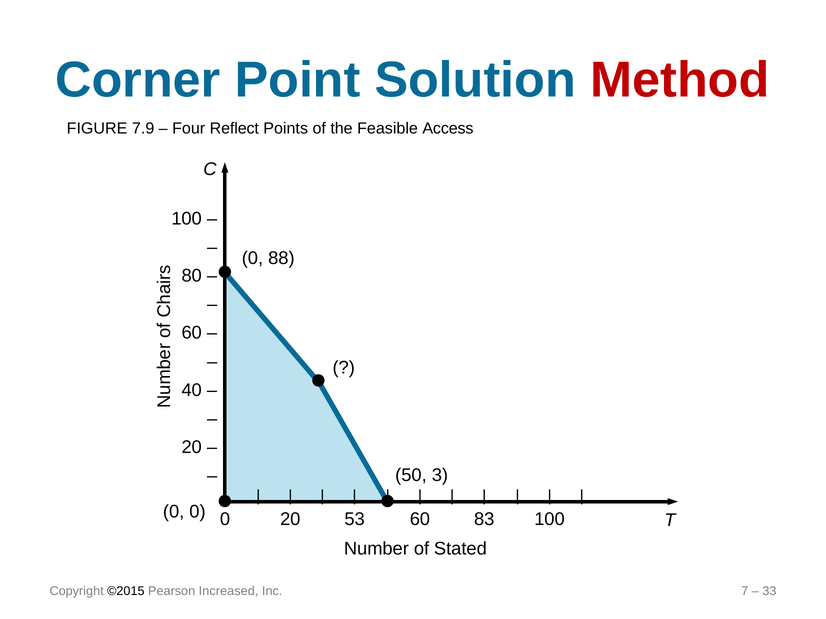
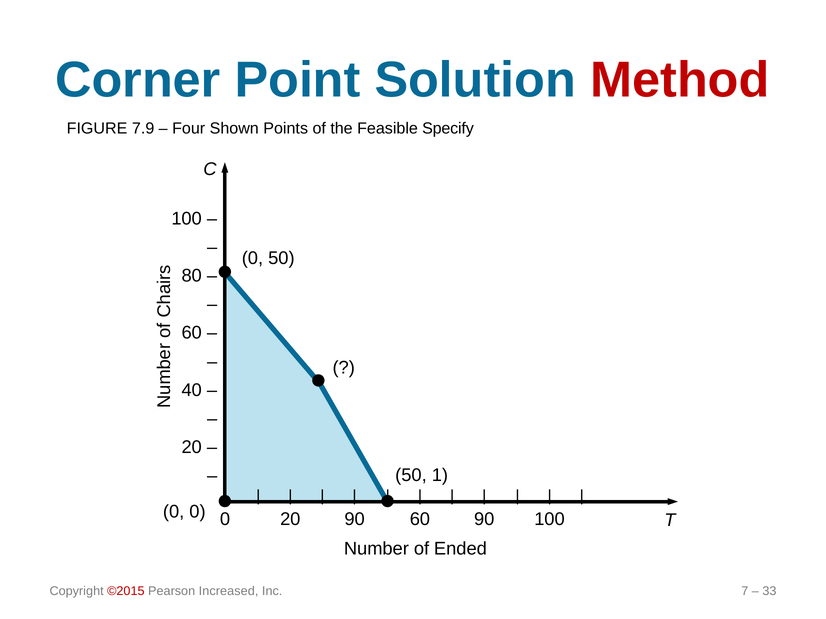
Reflect: Reflect -> Shown (234, 129)
Access: Access -> Specify (448, 129)
88: 88 -> 50 (281, 258)
3: 3 -> 1 (440, 476)
20 53: 53 -> 90 (355, 520)
60 83: 83 -> 90 (484, 520)
Stated: Stated -> Ended (460, 549)
©2015 colour: black -> red (126, 592)
